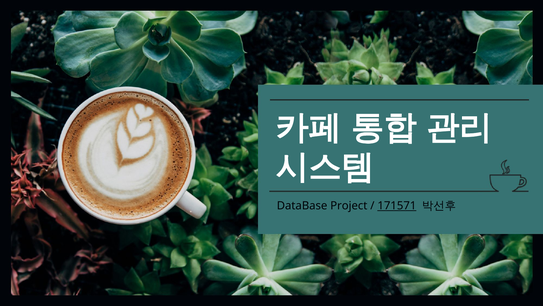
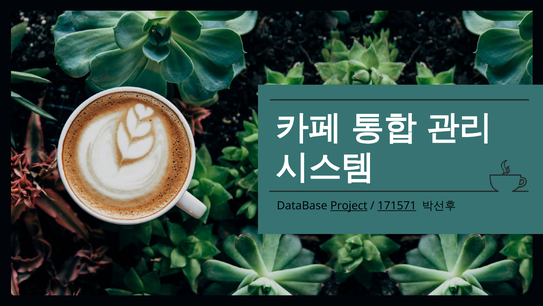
Project underline: none -> present (349, 205)
